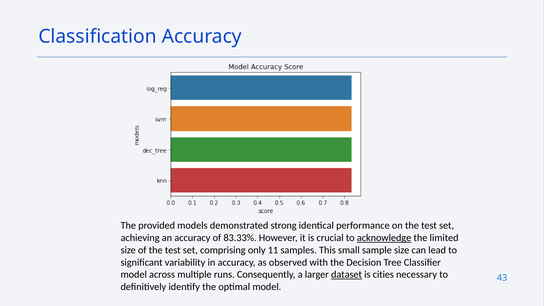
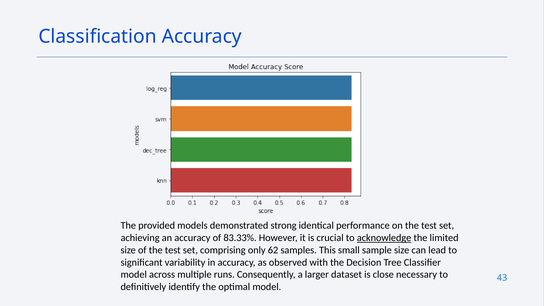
11: 11 -> 62 (273, 250)
dataset underline: present -> none (347, 275)
cities: cities -> close (383, 275)
